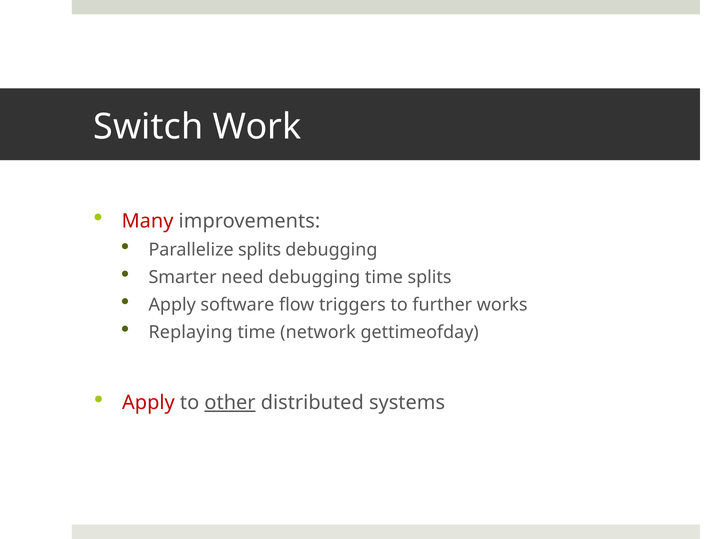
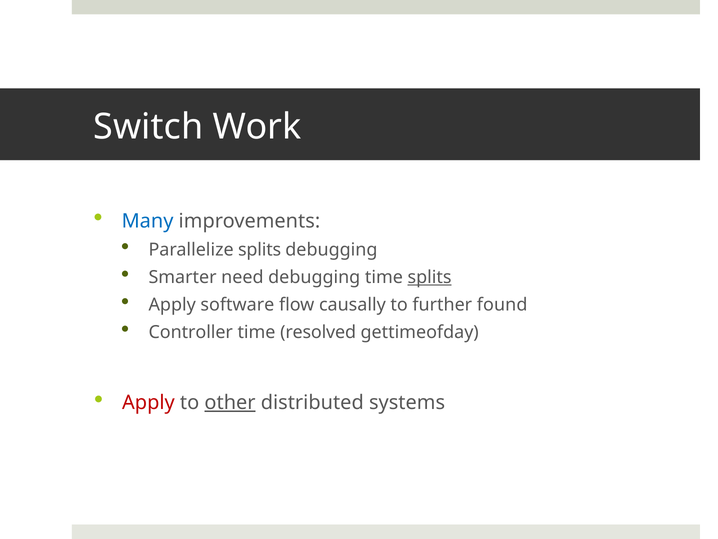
Many colour: red -> blue (148, 221)
splits underline: none -> present (430, 277)
triggers: triggers -> causally (352, 304)
works: works -> found (502, 304)
Replaying: Replaying -> Controller (191, 332)
network: network -> resolved (318, 332)
